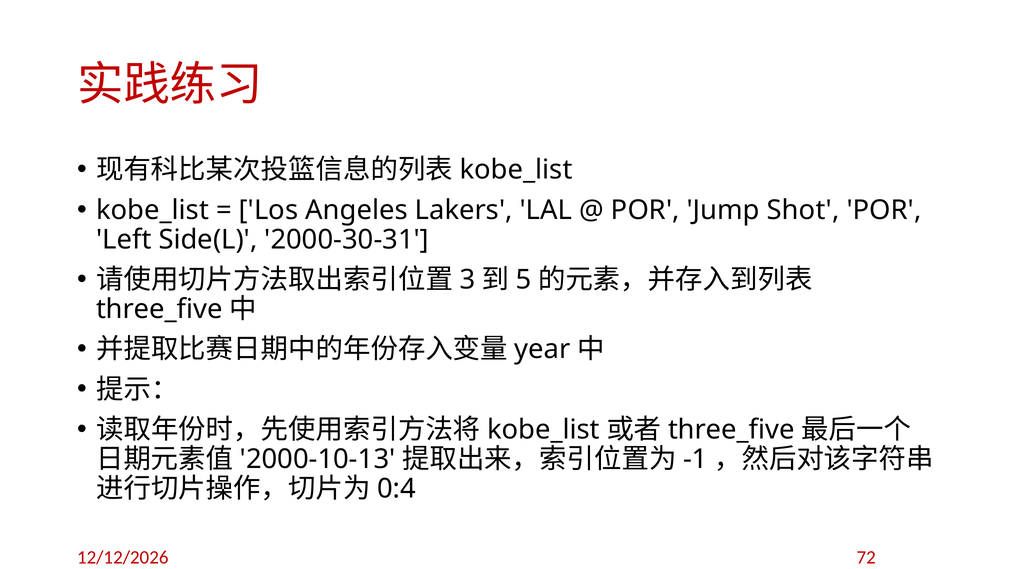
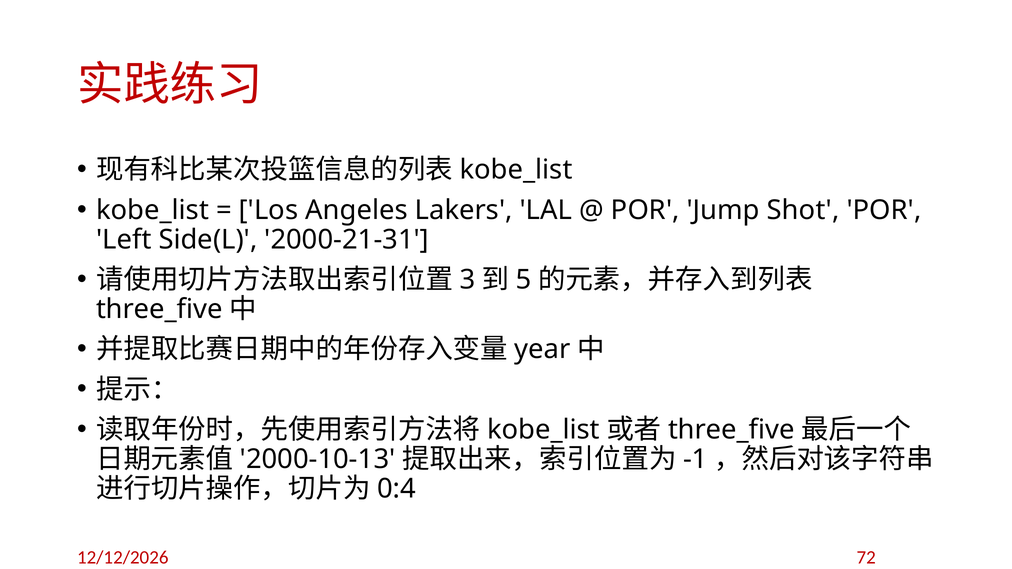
2000-30-31: 2000-30-31 -> 2000-21-31 (347, 240)
